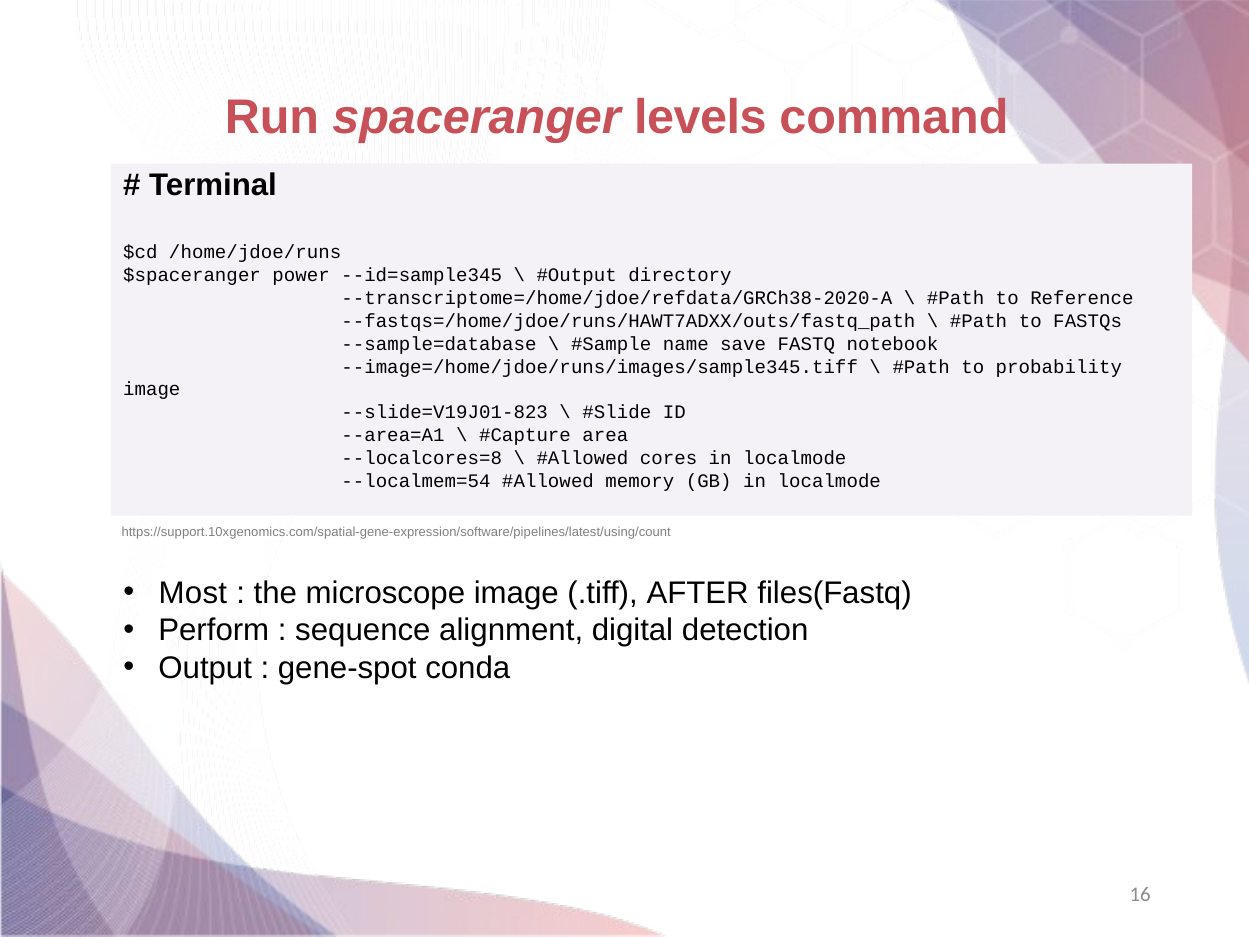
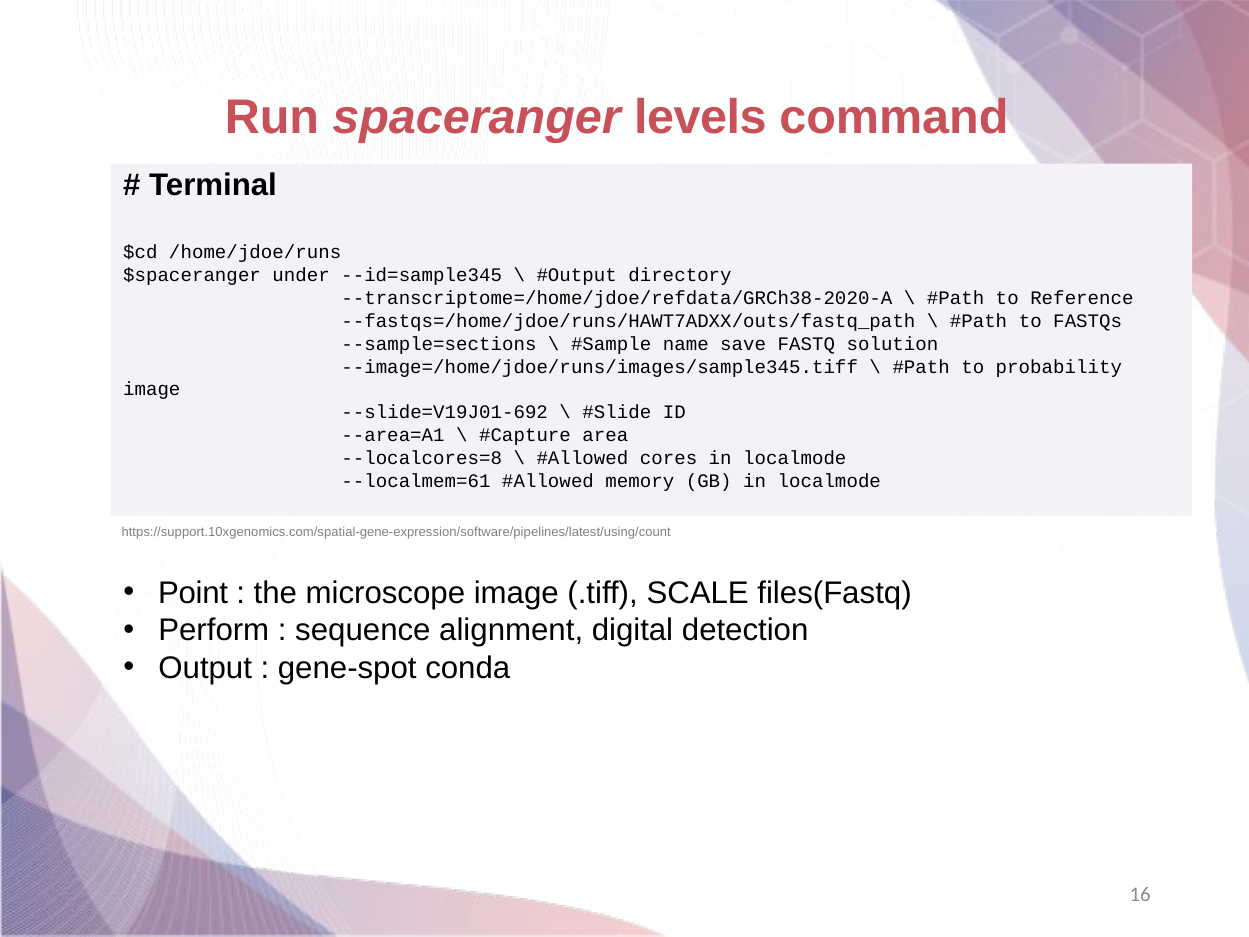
power: power -> under (301, 275)
--sample=database: --sample=database -> --sample=sections (439, 344)
notebook: notebook -> solution (892, 344)
--slide=V19J01-823: --slide=V19J01-823 -> --slide=V19J01-692 (445, 413)
--localmem=54: --localmem=54 -> --localmem=61 (416, 481)
Most: Most -> Point (193, 593)
AFTER: AFTER -> SCALE (698, 593)
